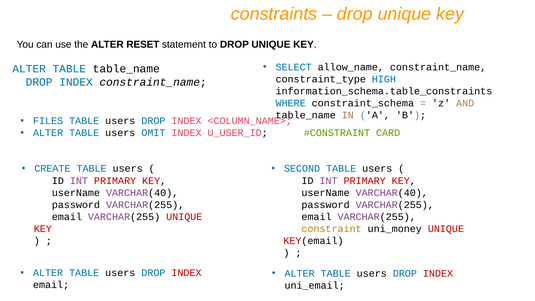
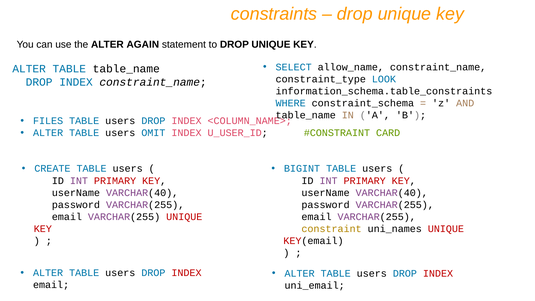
RESET: RESET -> AGAIN (143, 45)
HIGH: HIGH -> LOOK (384, 79)
SECOND: SECOND -> BIGINT (302, 169)
uni_money: uni_money -> uni_names (395, 229)
